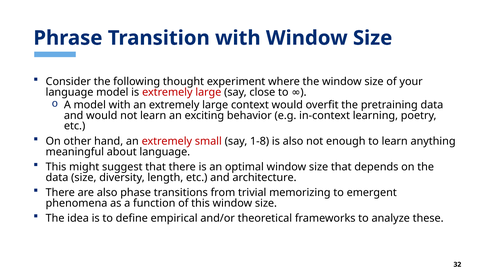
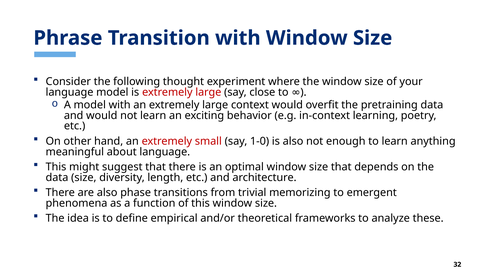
1-8: 1-8 -> 1-0 (260, 141)
